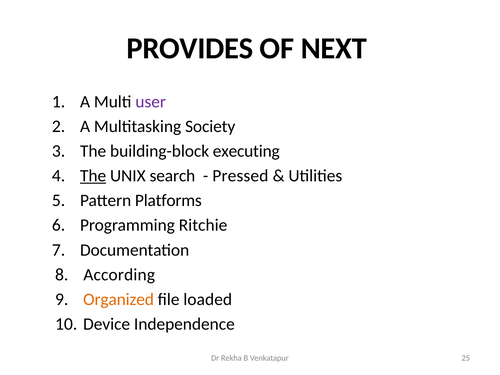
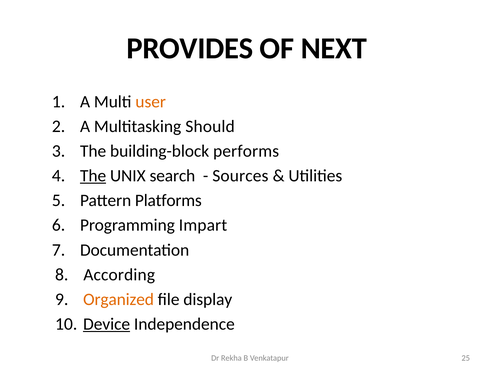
user colour: purple -> orange (151, 102)
Society: Society -> Should (210, 126)
executing: executing -> performs (246, 151)
Pressed: Pressed -> Sources (240, 176)
Ritchie: Ritchie -> Impart (203, 225)
loaded: loaded -> display (208, 299)
Device underline: none -> present (107, 324)
